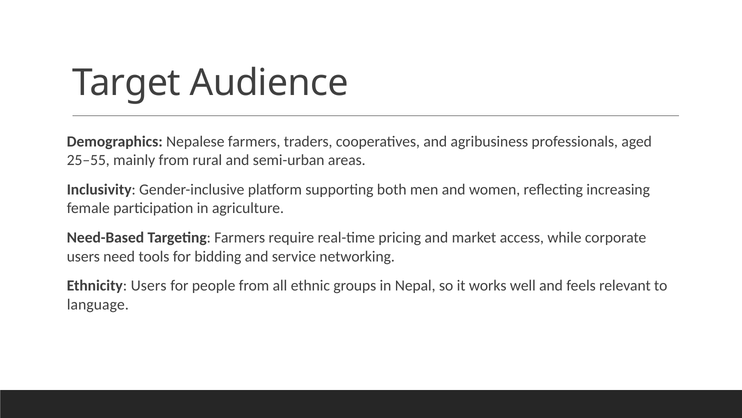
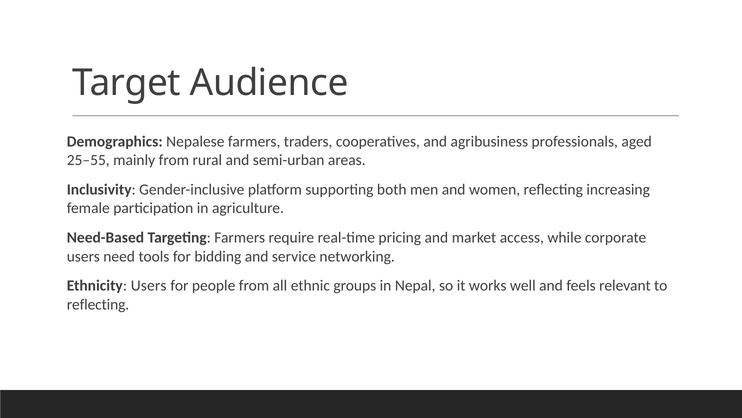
language: language -> reflecting (98, 304)
